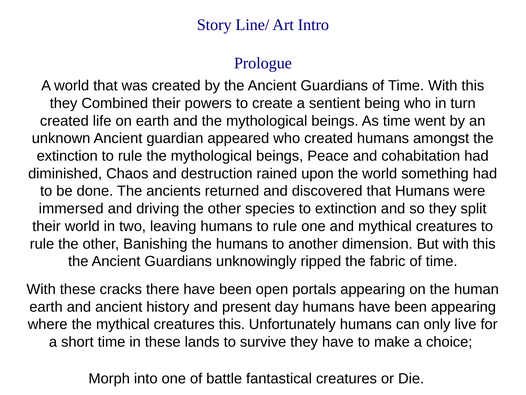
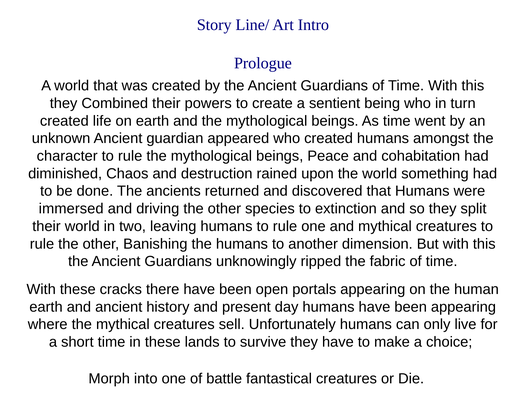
extinction: extinction -> character (67, 156)
creatures this: this -> sell (232, 324)
